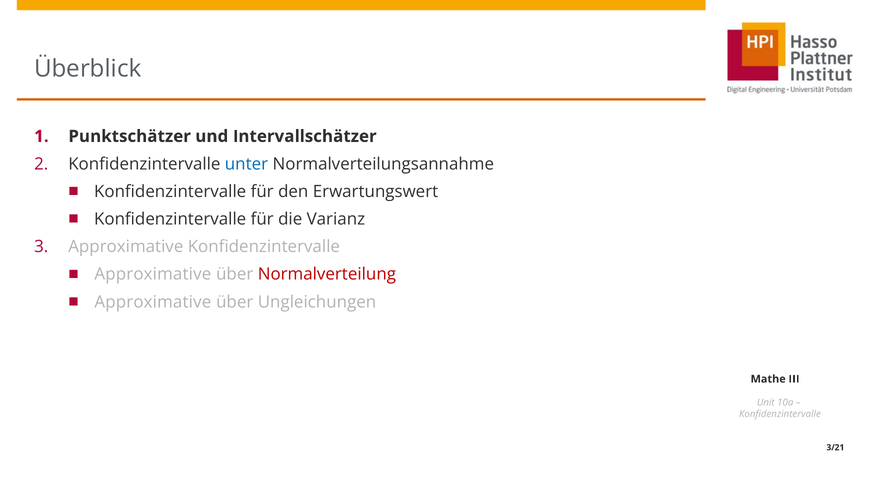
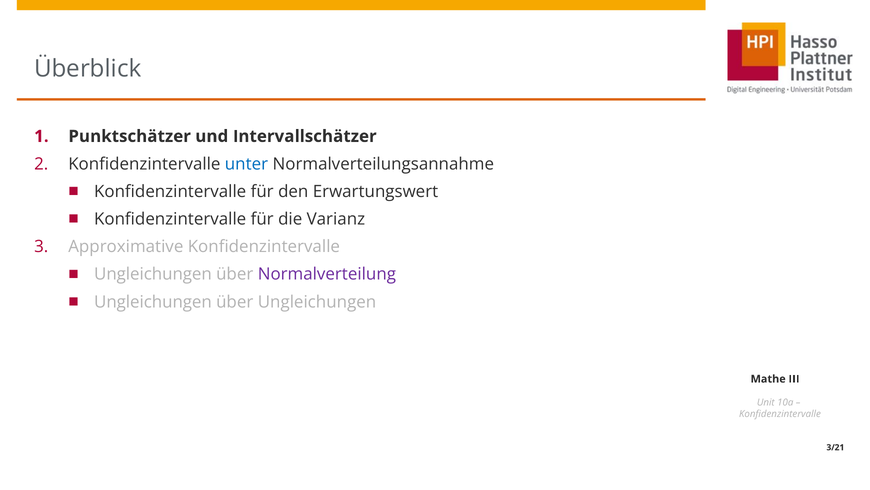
Approximative: Approximative -> Ungleichungen (153, 274)
Normalverteilung colour: red -> purple (327, 274)
Approximative: Approximative -> Ungleichungen (153, 302)
